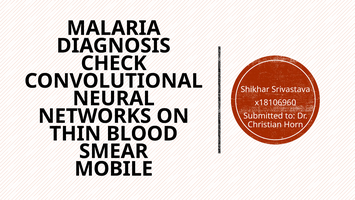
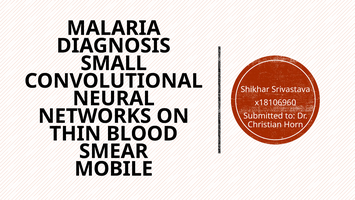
CHECK: CHECK -> SMALL (114, 63)
